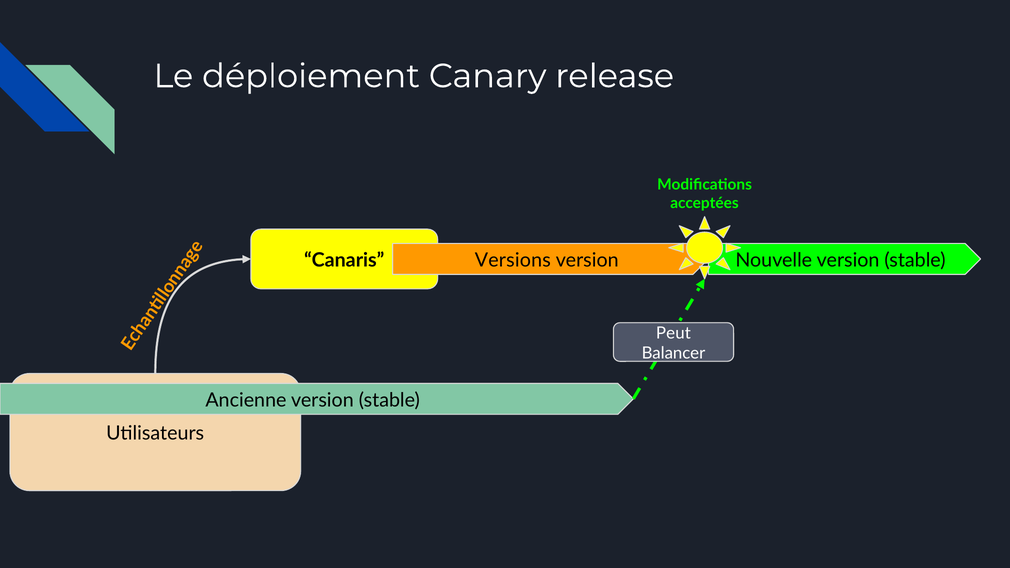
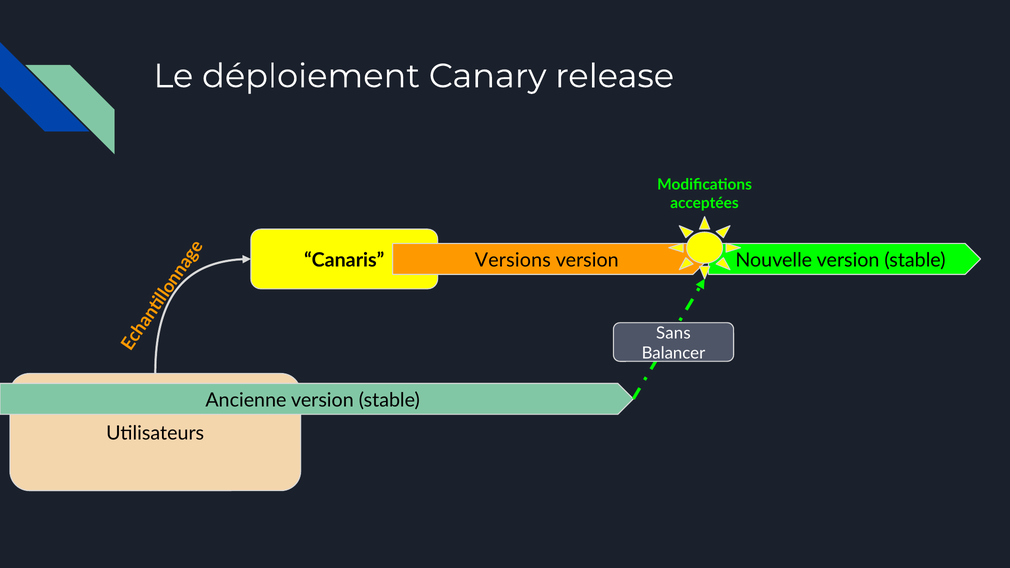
Peut: Peut -> Sans (673, 333)
